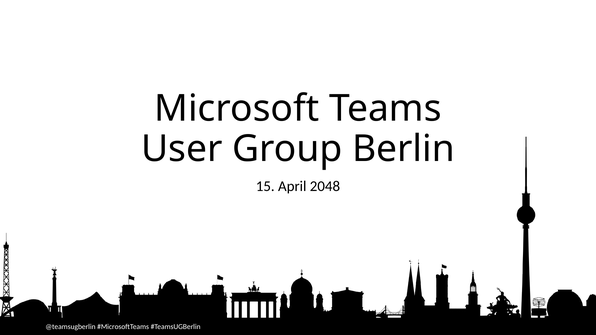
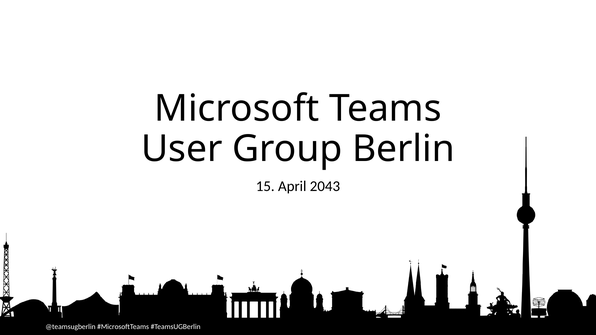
2048: 2048 -> 2043 (325, 186)
